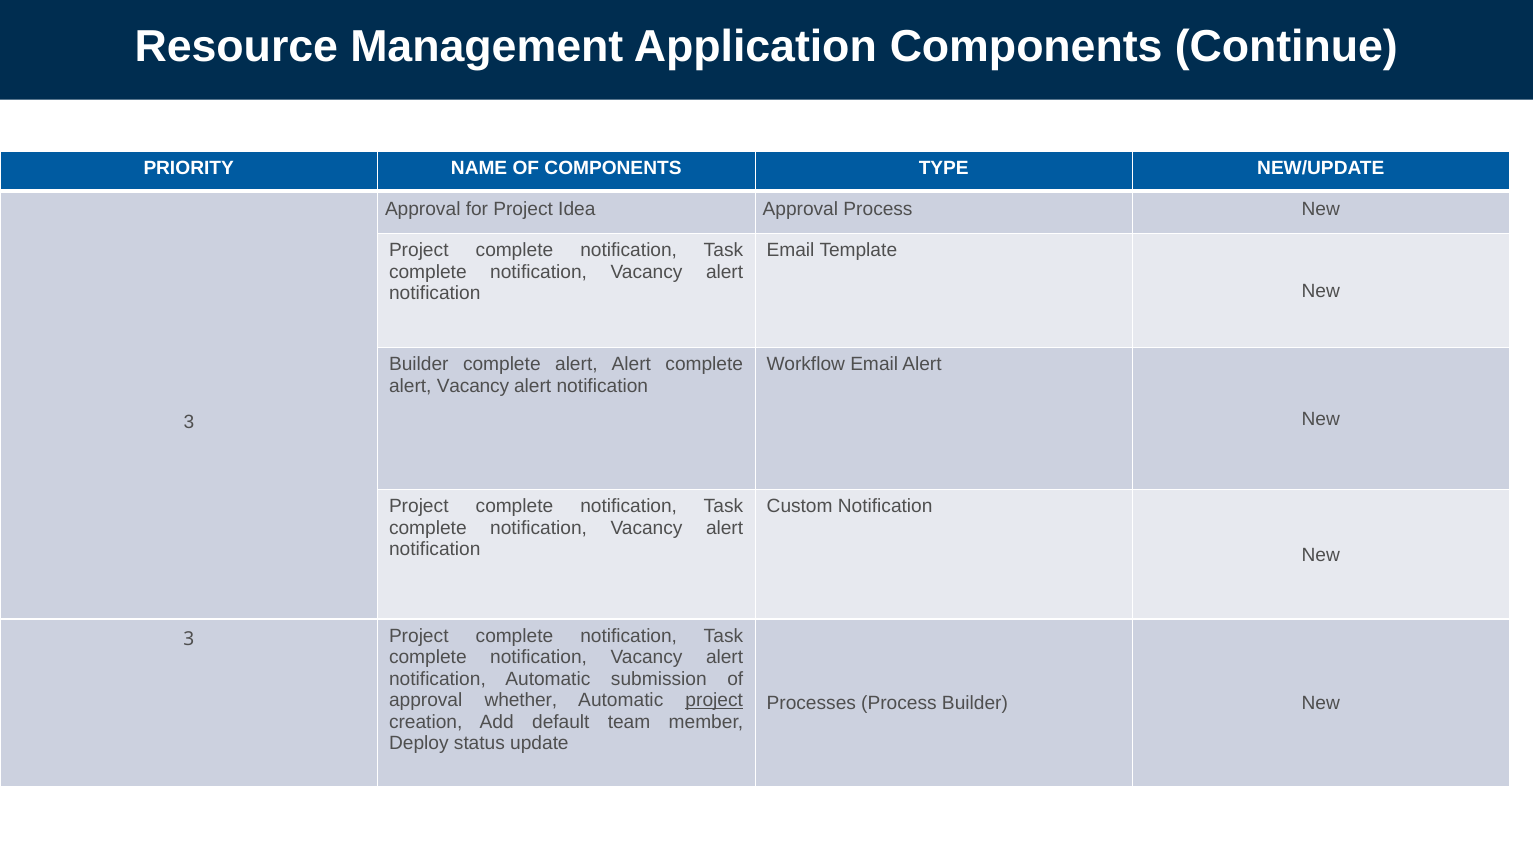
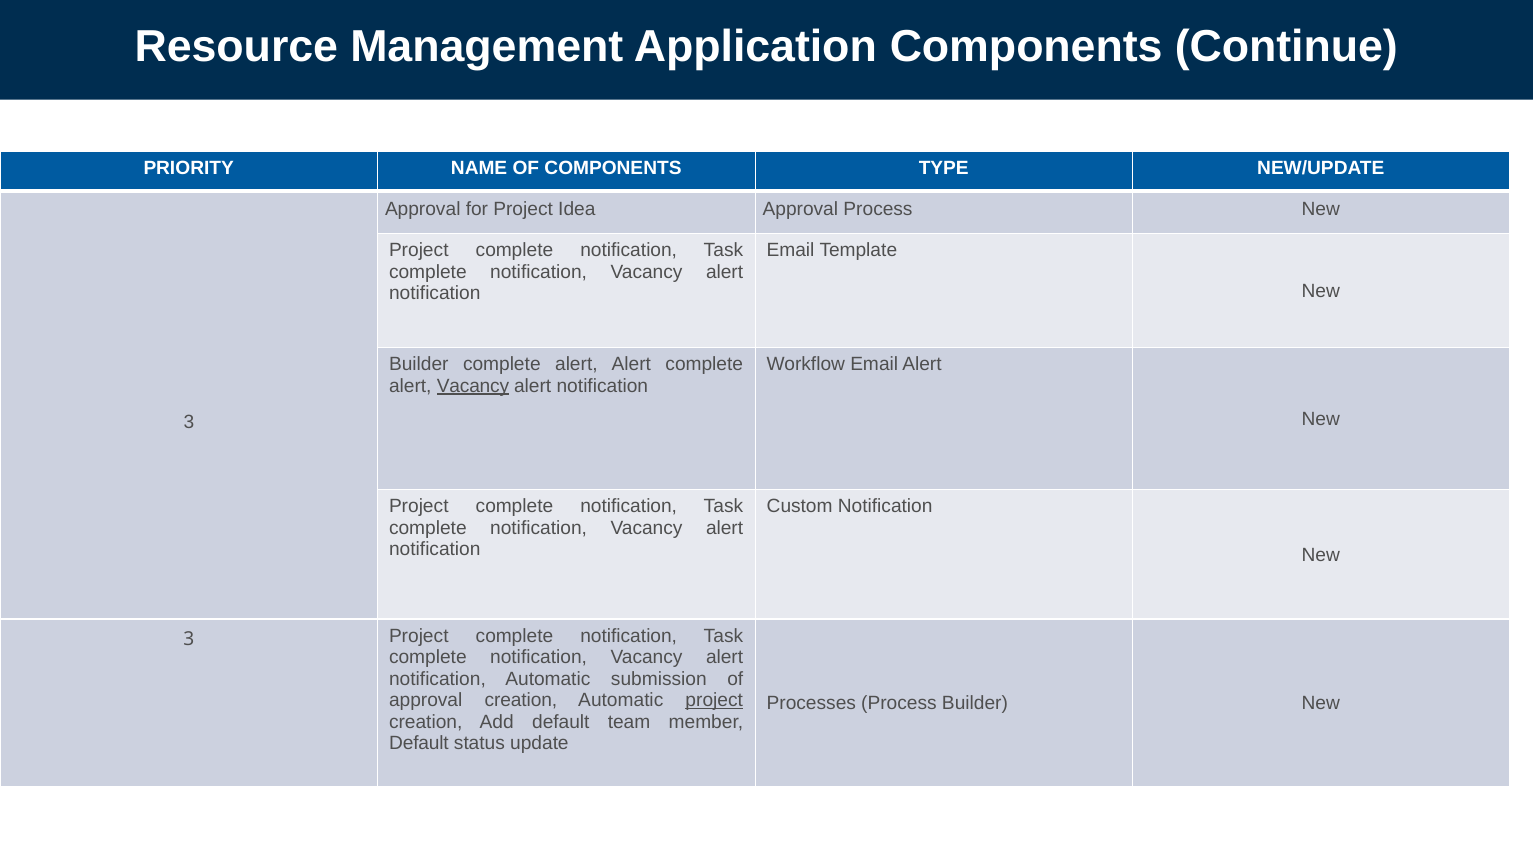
Vacancy underline: none -> present (473, 386)
approval whether: whether -> creation (521, 700)
Deploy: Deploy -> Default (419, 743)
